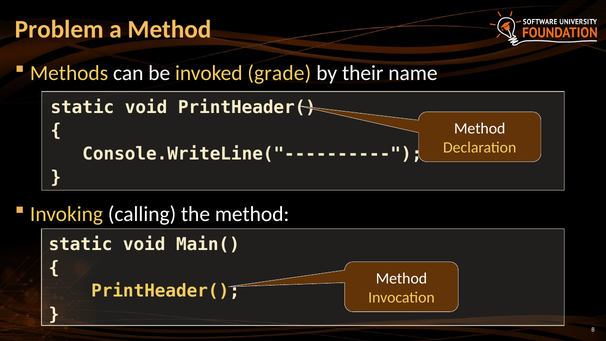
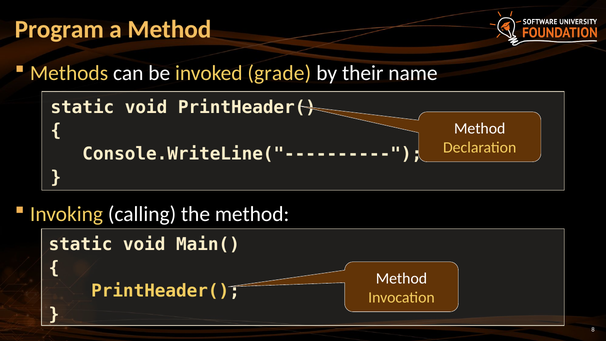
Problem: Problem -> Program (59, 29)
